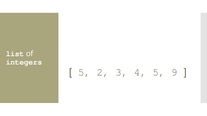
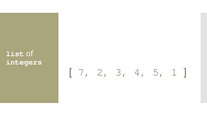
5: 5 -> 7 (84, 72)
9: 9 -> 1 (174, 72)
